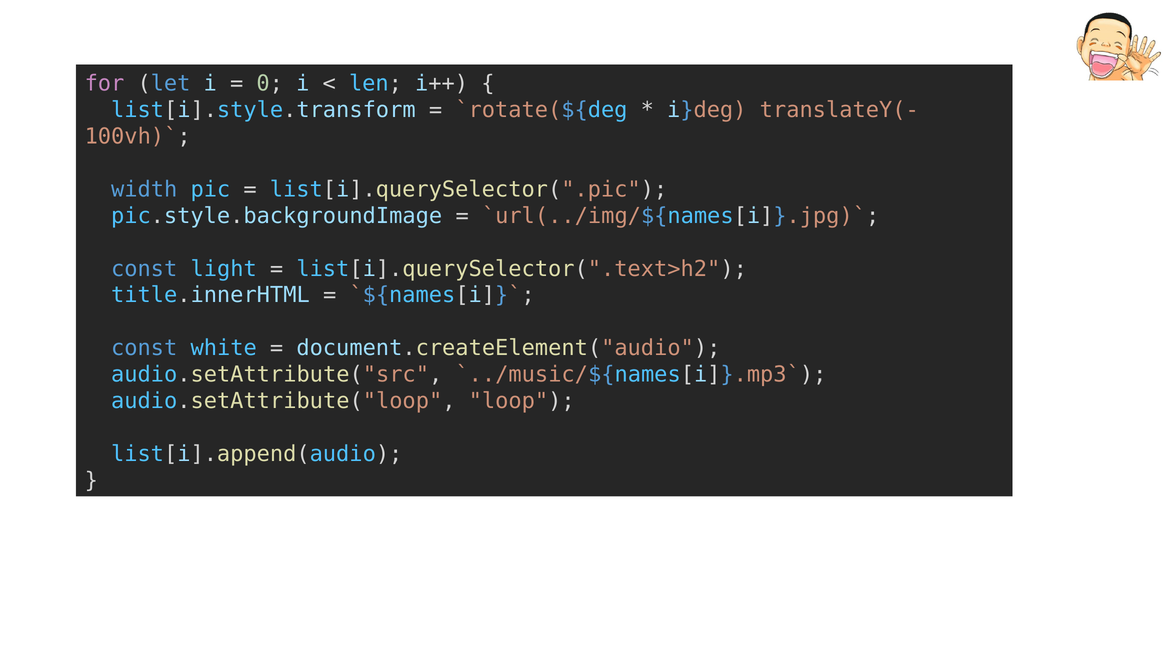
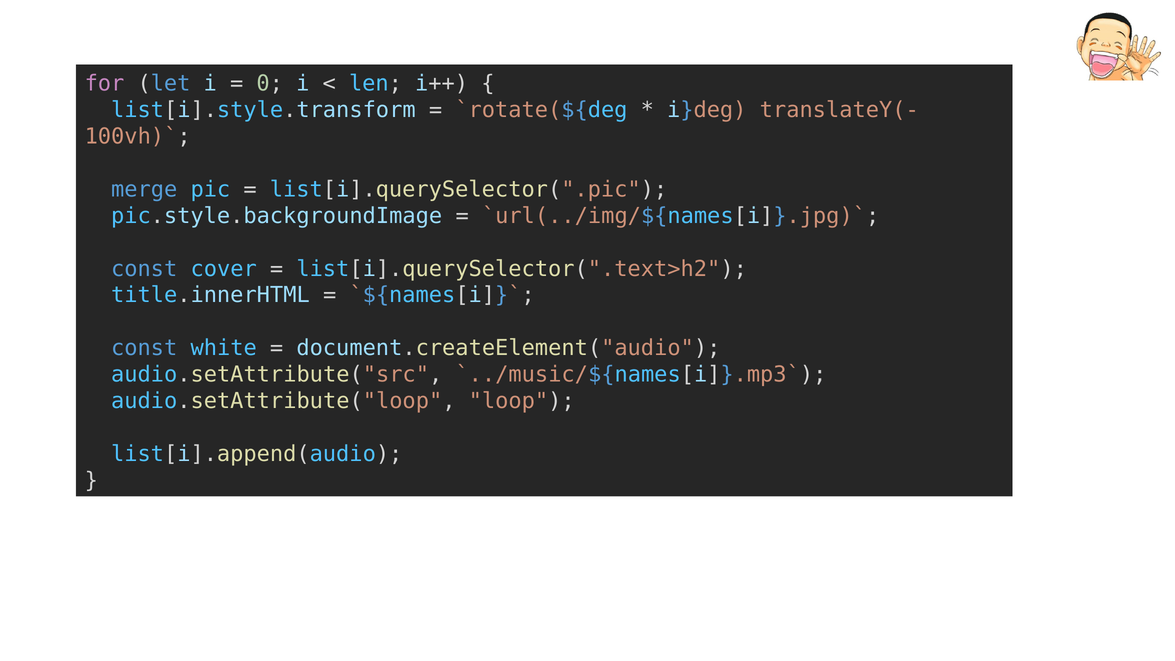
width: width -> merge (144, 189)
light: light -> cover (224, 269)
